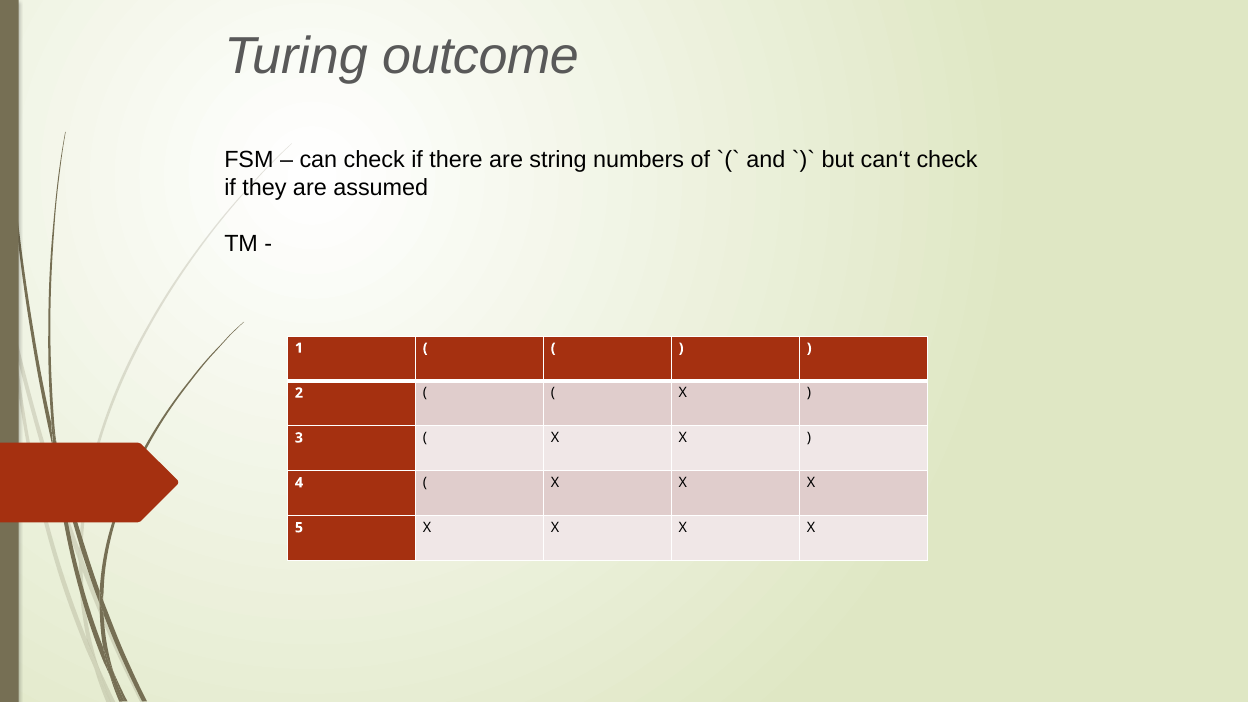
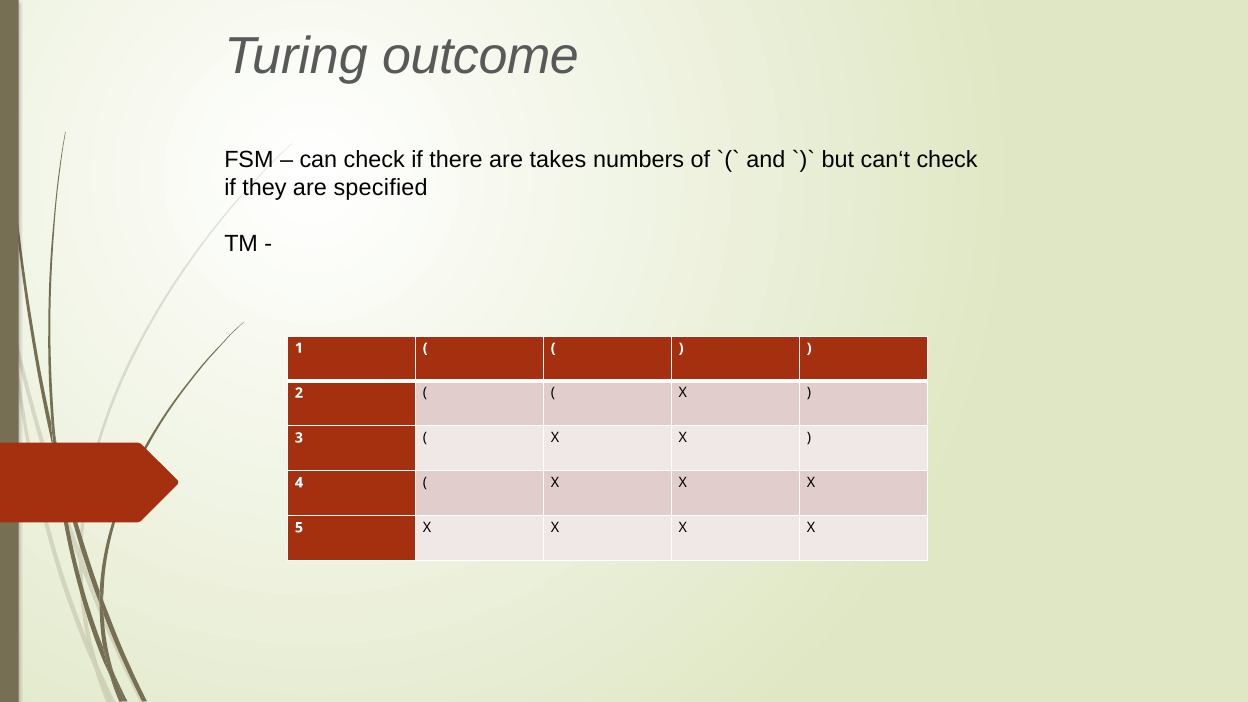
string: string -> takes (558, 160)
assumed: assumed -> specified (381, 188)
